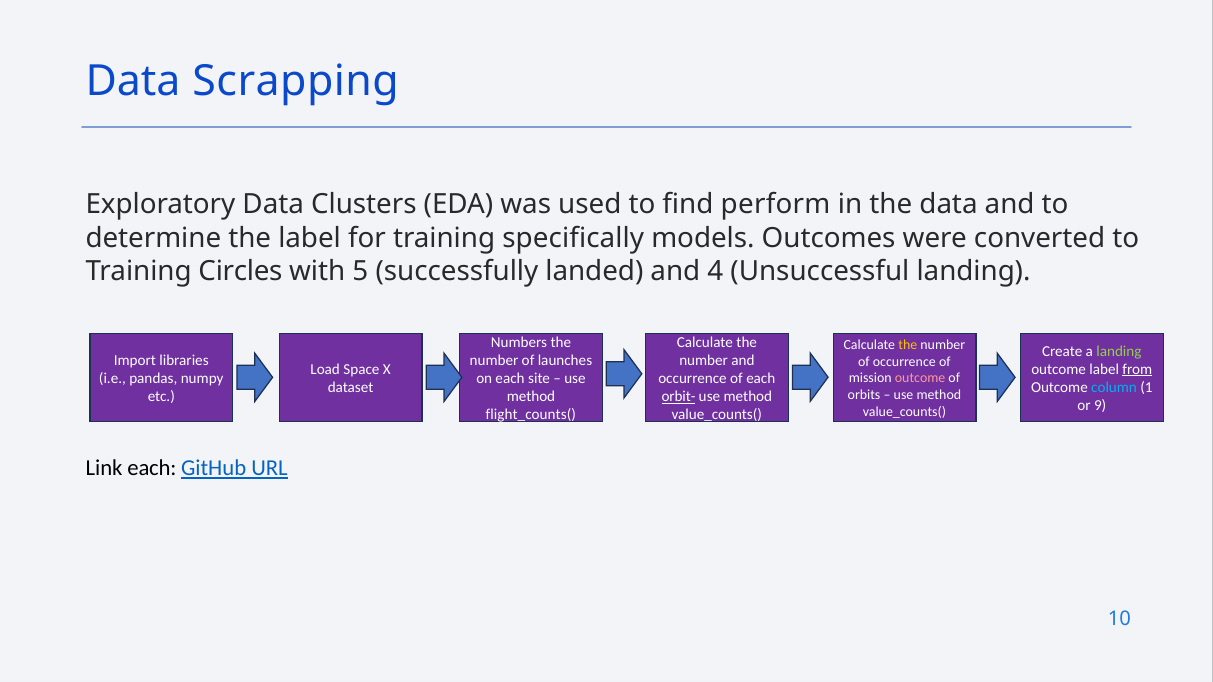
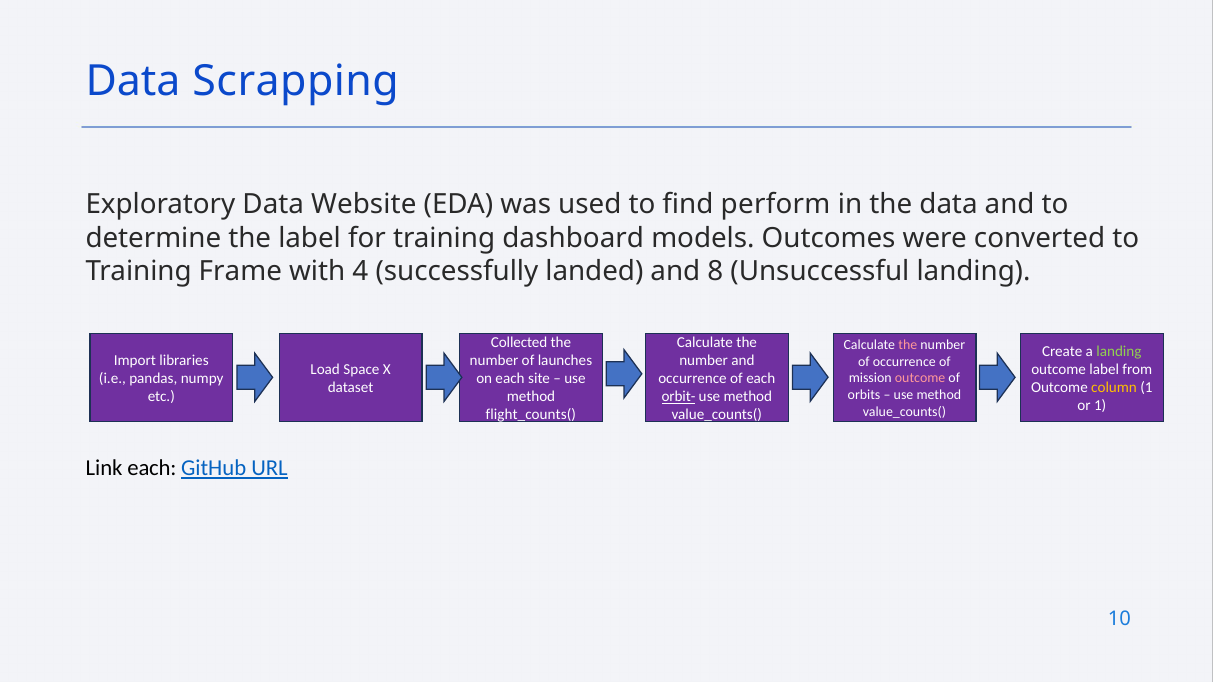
Clusters: Clusters -> Website (364, 205)
specifically: specifically -> dashboard (573, 238)
Circles: Circles -> Frame (240, 271)
5: 5 -> 4 (360, 271)
4: 4 -> 8 (715, 271)
Numbers: Numbers -> Collected (519, 342)
the colour: yellow -> pink (908, 345)
from underline: present -> none (1137, 369)
column colour: light blue -> yellow (1114, 388)
or 9: 9 -> 1 (1100, 406)
